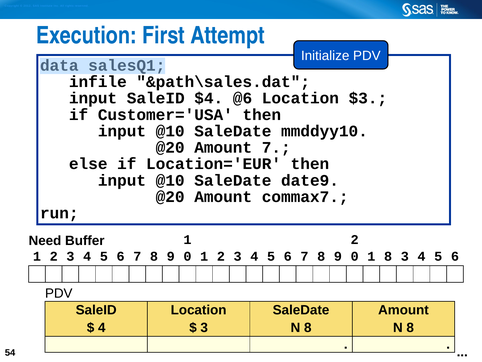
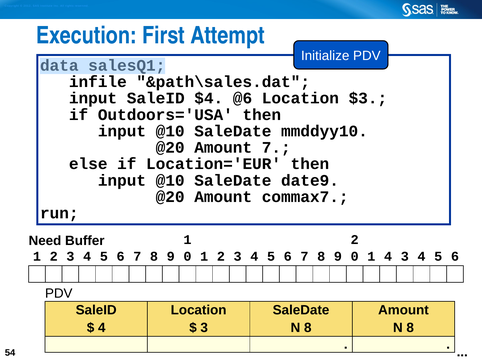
Customer='USA: Customer='USA -> Outdoors='USA (165, 115)
1 8: 8 -> 4 (388, 256)
